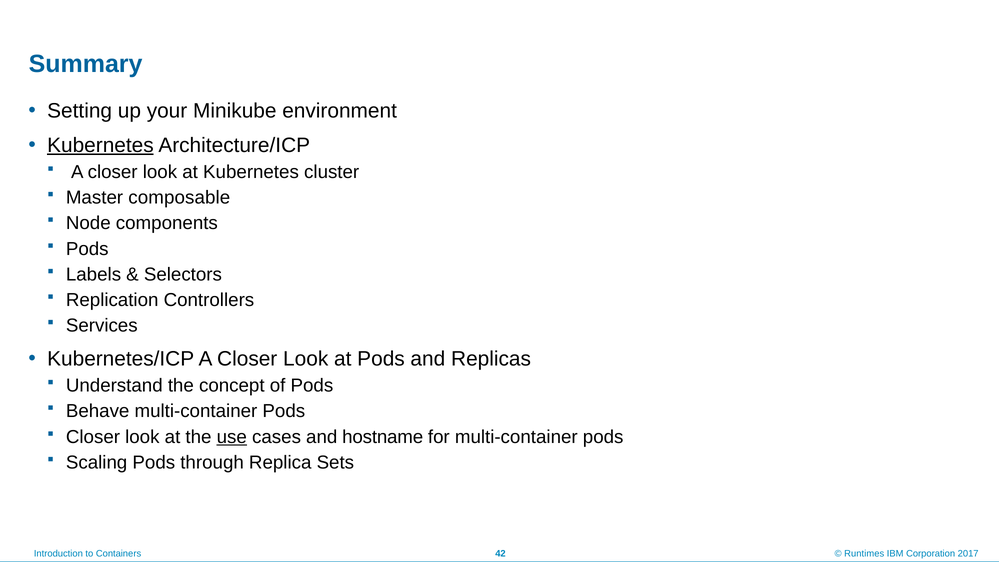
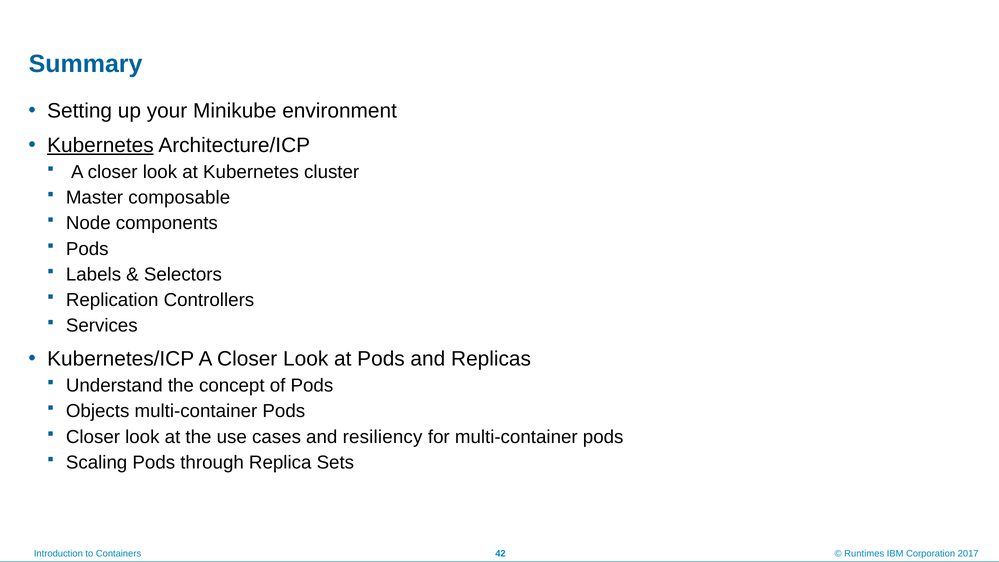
Behave: Behave -> Objects (98, 411)
use underline: present -> none (232, 437)
hostname: hostname -> resiliency (383, 437)
